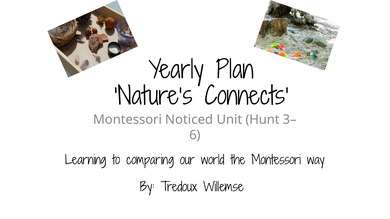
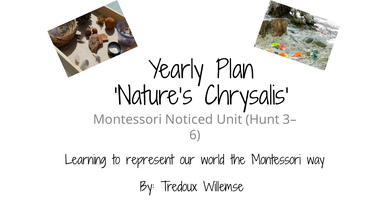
Connects: Connects -> Chrysalis (247, 97)
comparing: comparing -> represent (150, 161)
